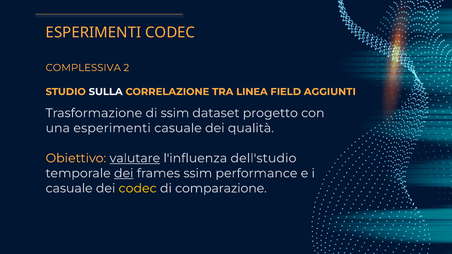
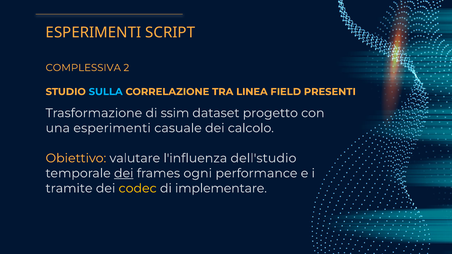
ESPERIMENTI CODEC: CODEC -> SCRIPT (170, 33)
SULLA colour: white -> light blue (106, 92)
AGGIUNTI: AGGIUNTI -> PRESENTI (330, 92)
qualità: qualità -> calcolo (251, 128)
valutare underline: present -> none (135, 158)
frames ssim: ssim -> ogni (198, 173)
casuale: casuale -> tramite (69, 189)
comparazione: comparazione -> implementare (221, 189)
